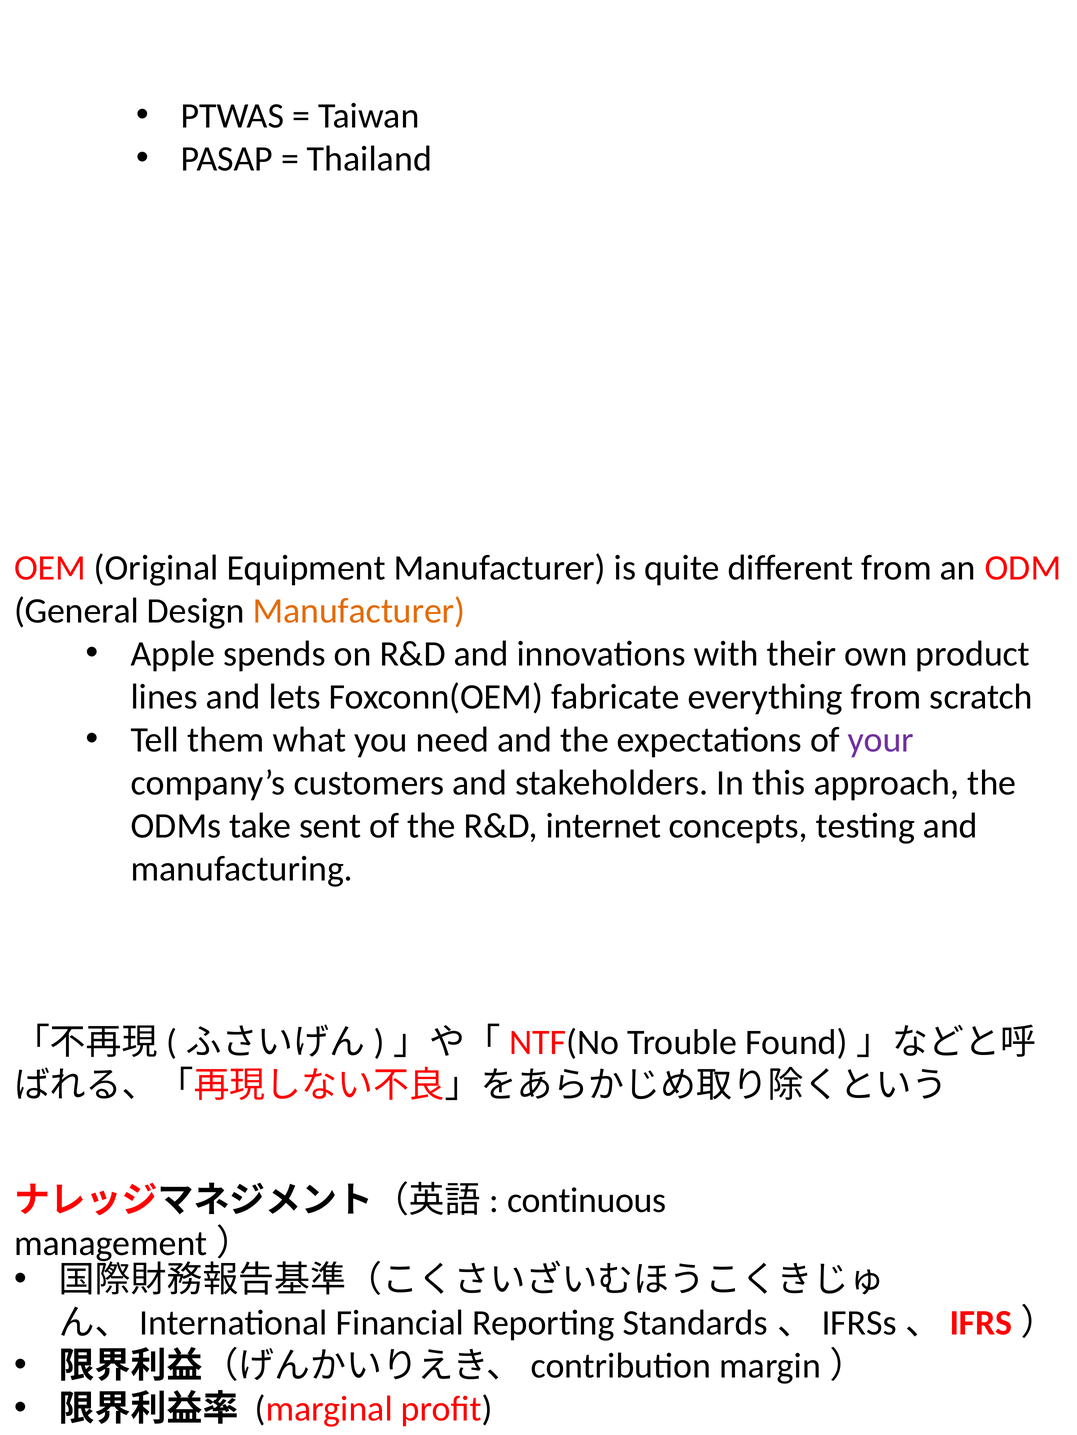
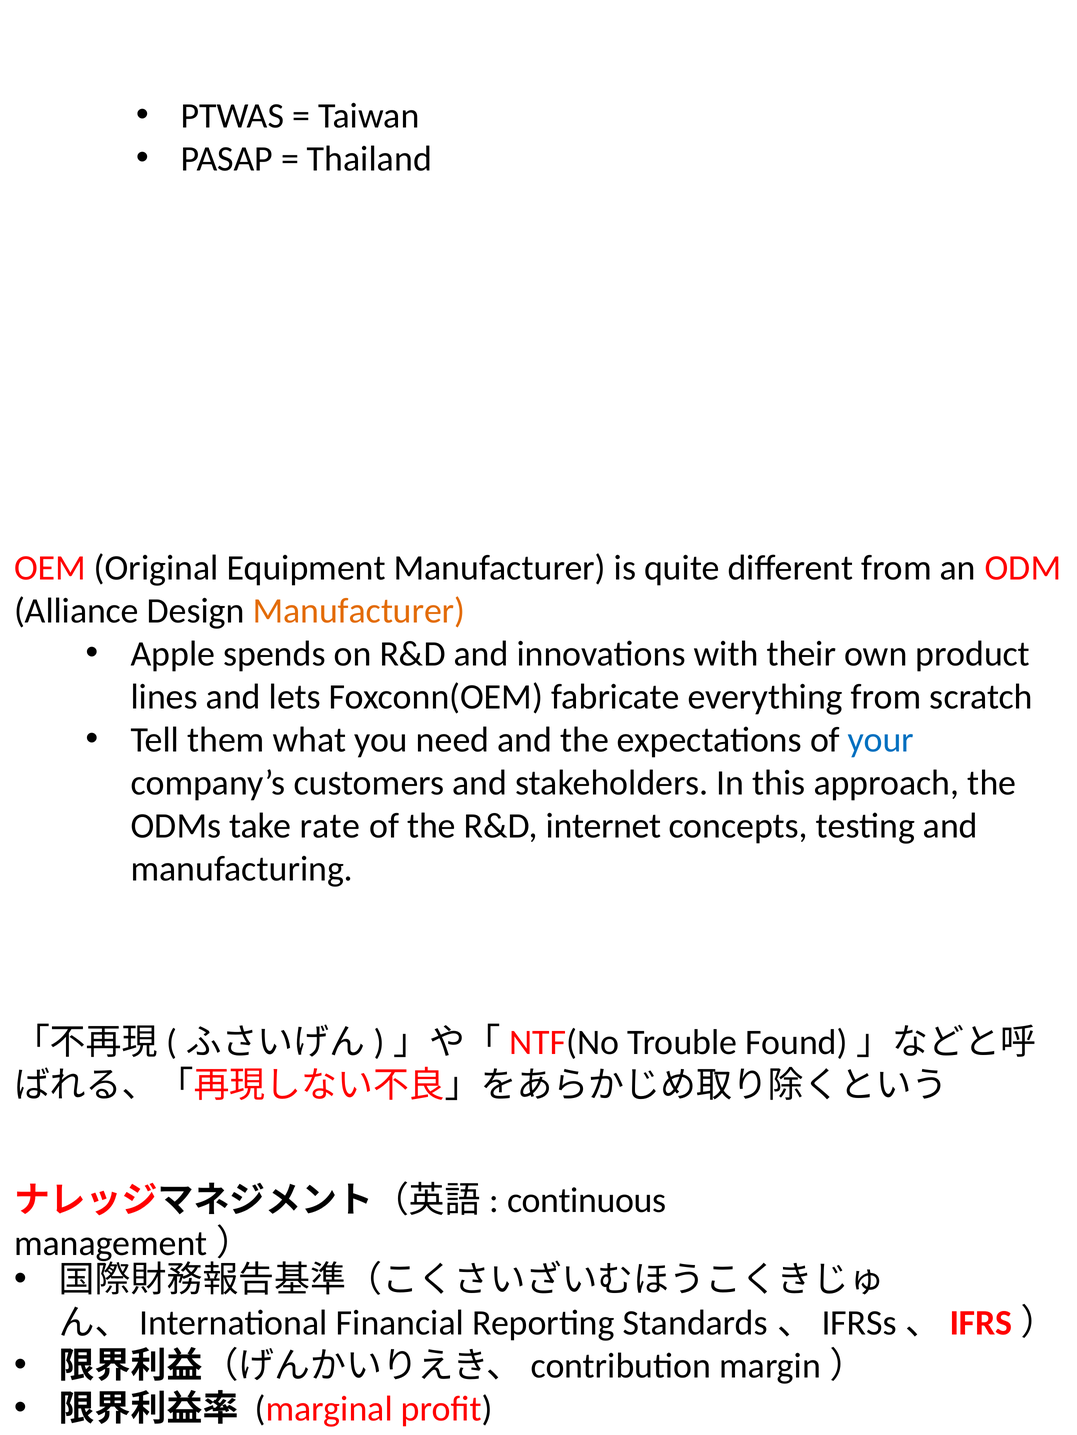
General: General -> Alliance (76, 611)
your colour: purple -> blue (881, 740)
sent: sent -> rate (330, 827)
